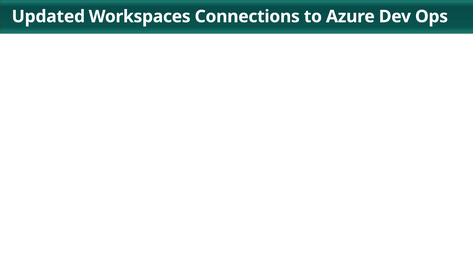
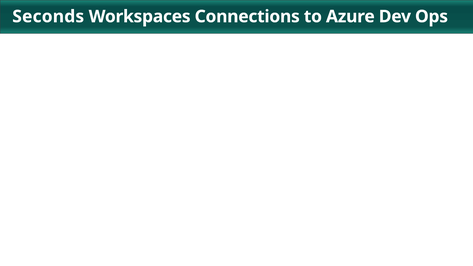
Updated: Updated -> Seconds (48, 17)
